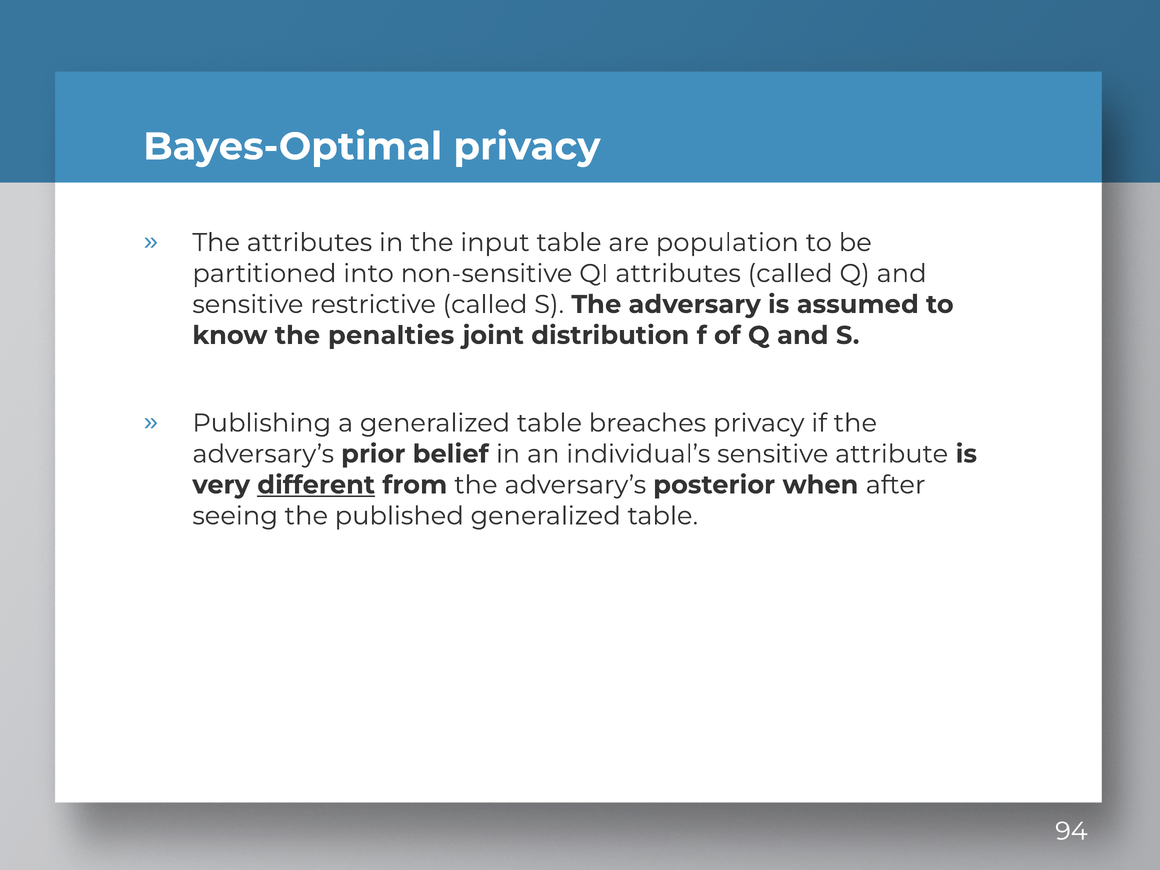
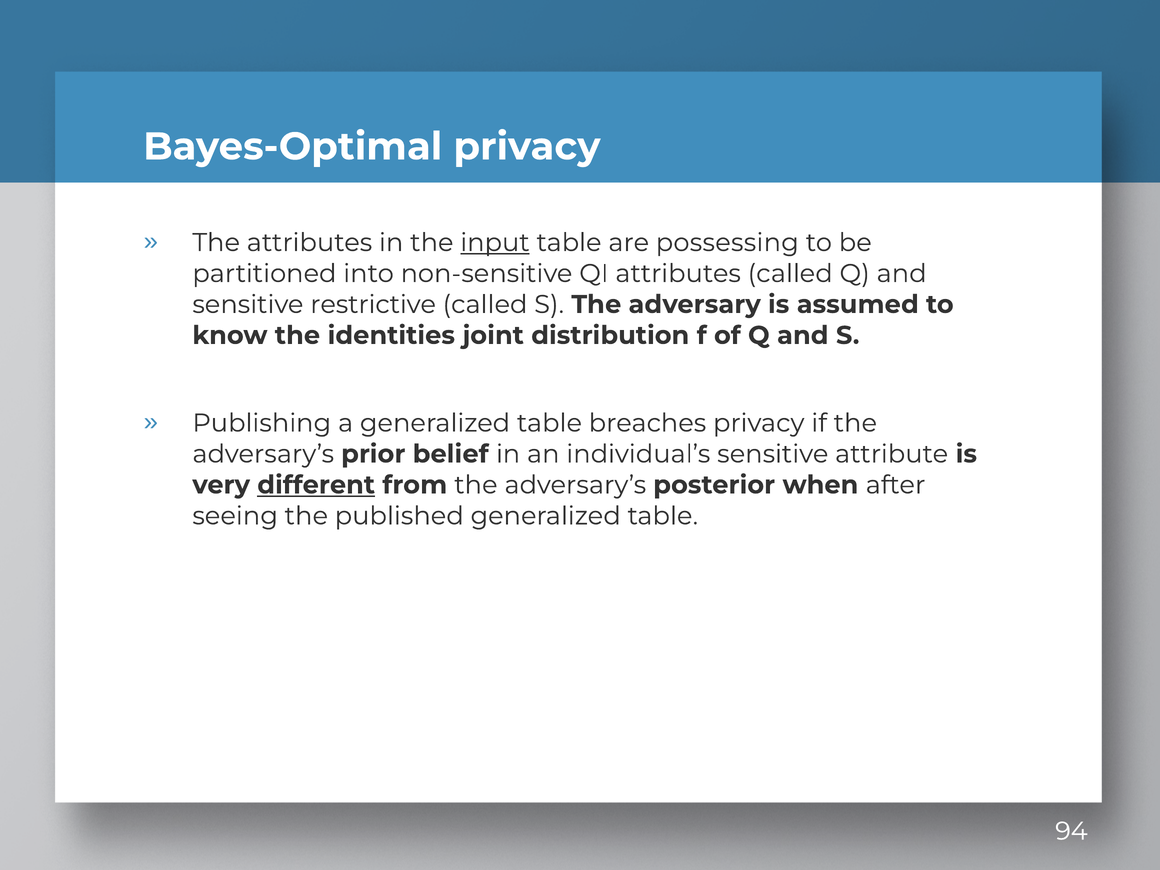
input underline: none -> present (495, 243)
population: population -> possessing (727, 243)
penalties: penalties -> identities (391, 335)
